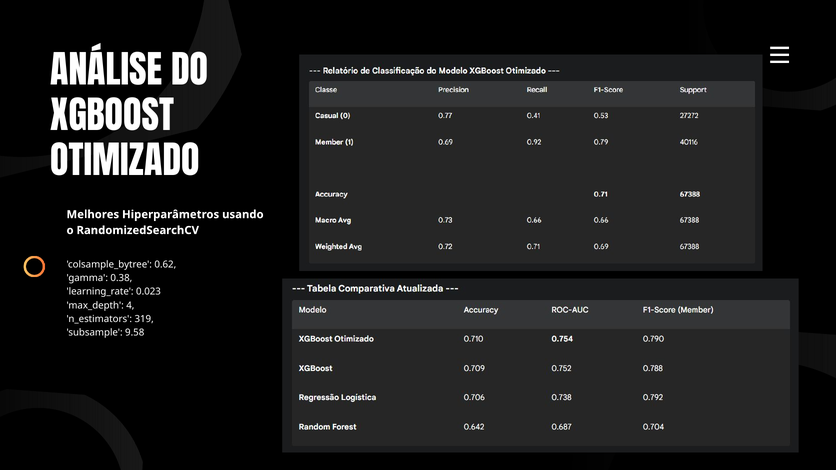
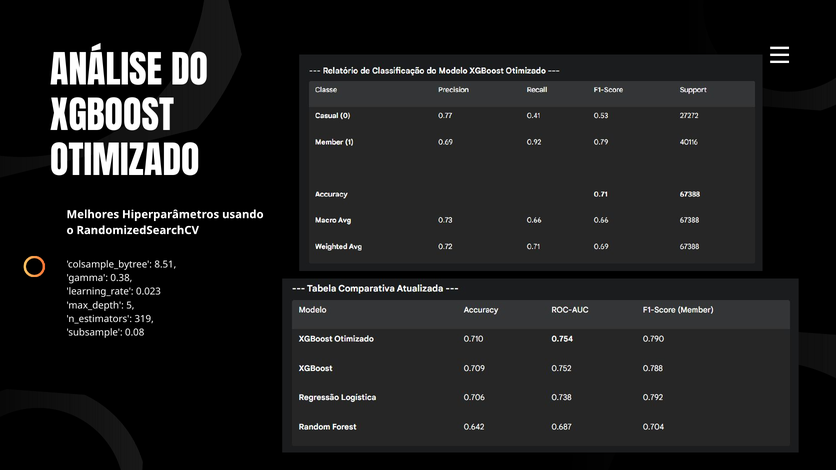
0.62: 0.62 -> 8.51 (165, 265)
4: 4 -> 5 (130, 306)
9.58: 9.58 -> 0.08 (135, 333)
